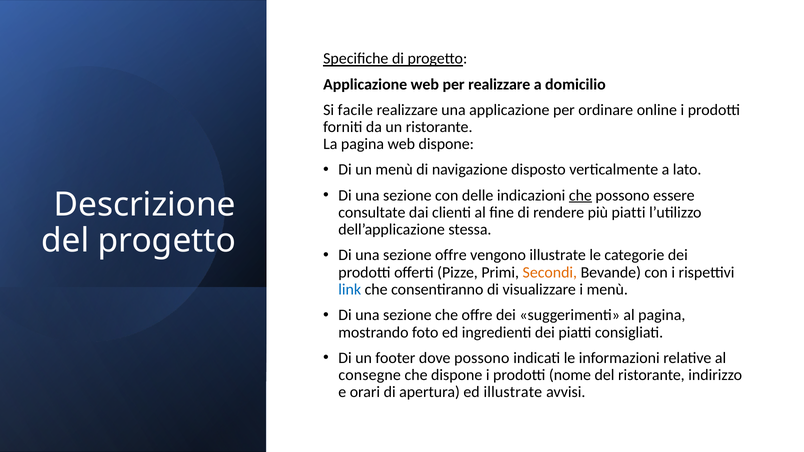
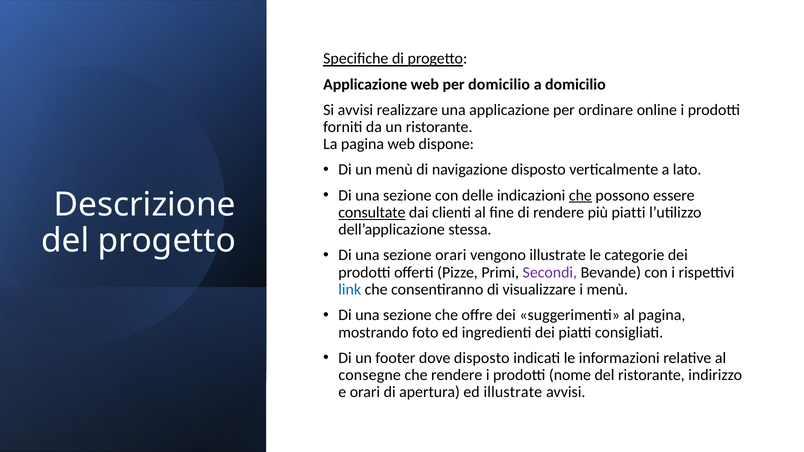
per realizzare: realizzare -> domicilio (499, 84)
Si facile: facile -> avvisi (355, 110)
consultate underline: none -> present (372, 213)
sezione offre: offre -> orari (451, 255)
Secondi colour: orange -> purple (550, 273)
dove possono: possono -> disposto (482, 358)
che dispone: dispone -> rendere (457, 375)
